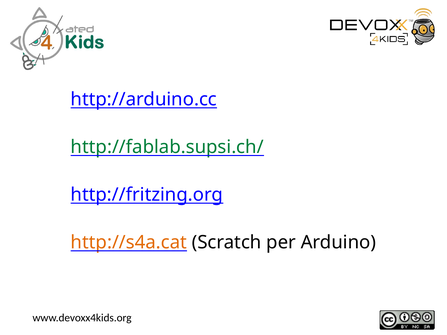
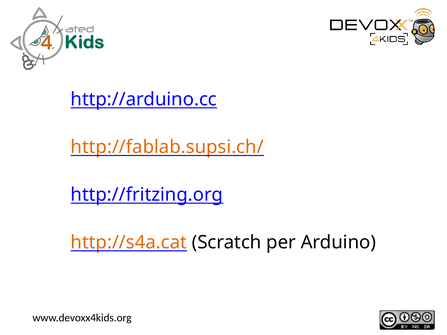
http://fablab.supsi.ch/ colour: green -> orange (167, 147)
